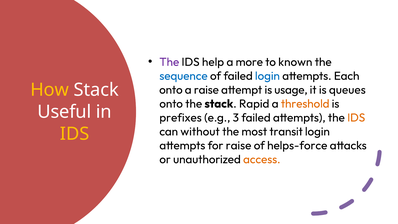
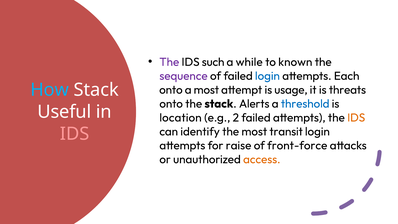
help: help -> such (213, 62)
more: more -> while (249, 62)
sequence colour: blue -> purple (183, 76)
How colour: yellow -> light blue (50, 90)
a raise: raise -> most (206, 90)
queues: queues -> threats (347, 90)
Rapid: Rapid -> Alerts (254, 104)
threshold colour: orange -> blue (305, 104)
prefixes: prefixes -> location (180, 118)
3: 3 -> 2 (236, 118)
without: without -> identify (200, 132)
IDS colour: yellow -> pink (75, 134)
helps-force: helps-force -> front-force (297, 145)
